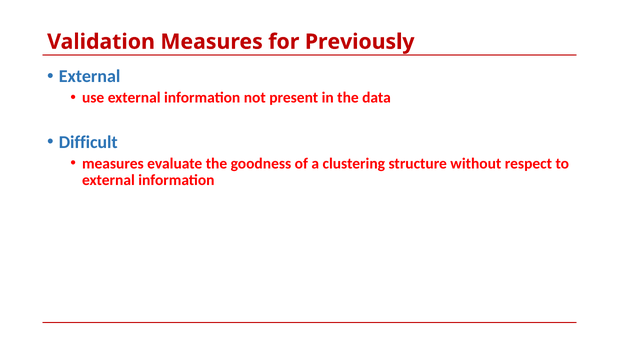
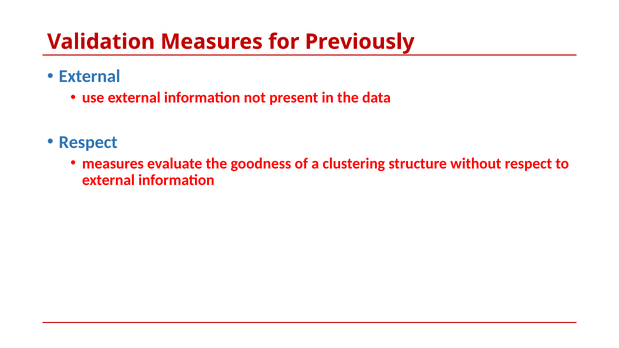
Difficult: Difficult -> Respect (88, 142)
